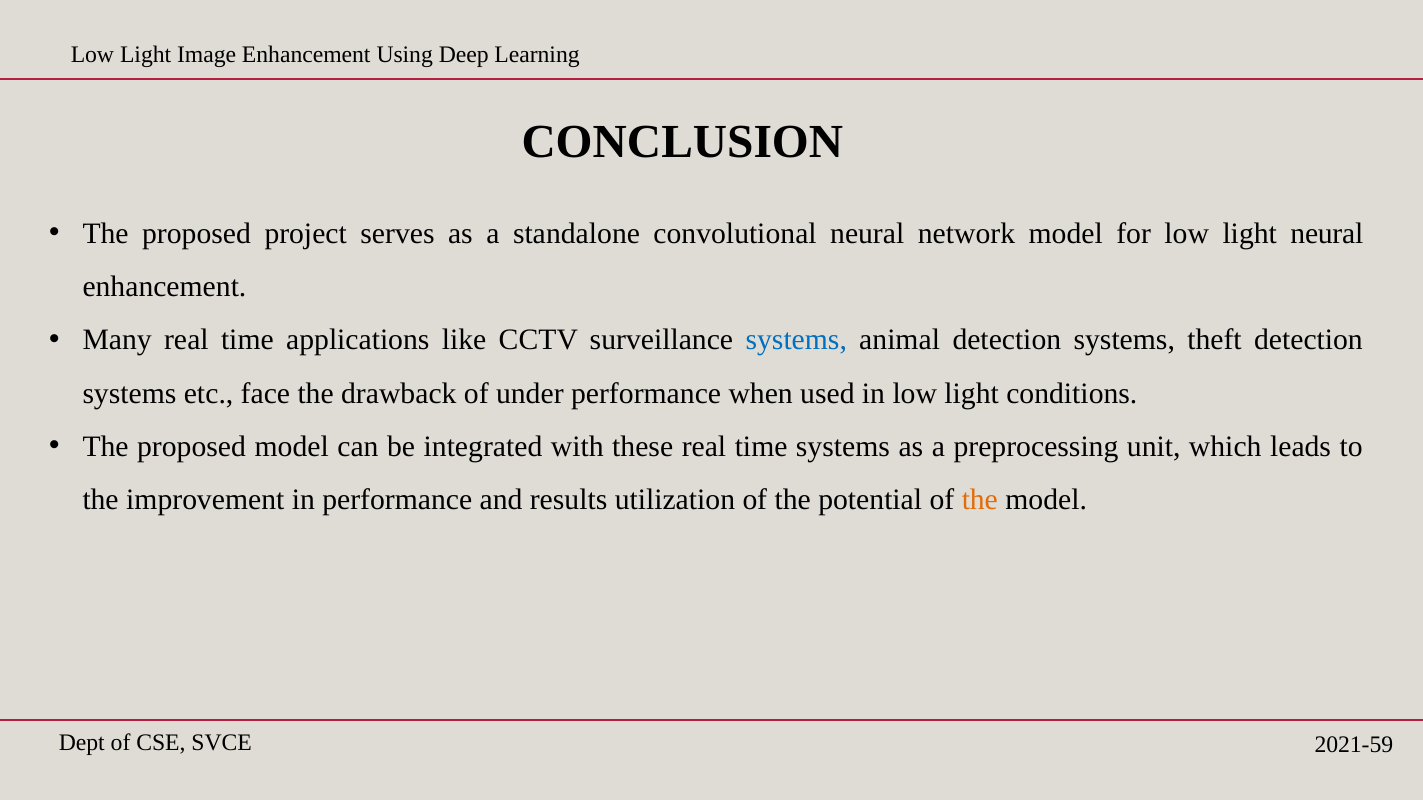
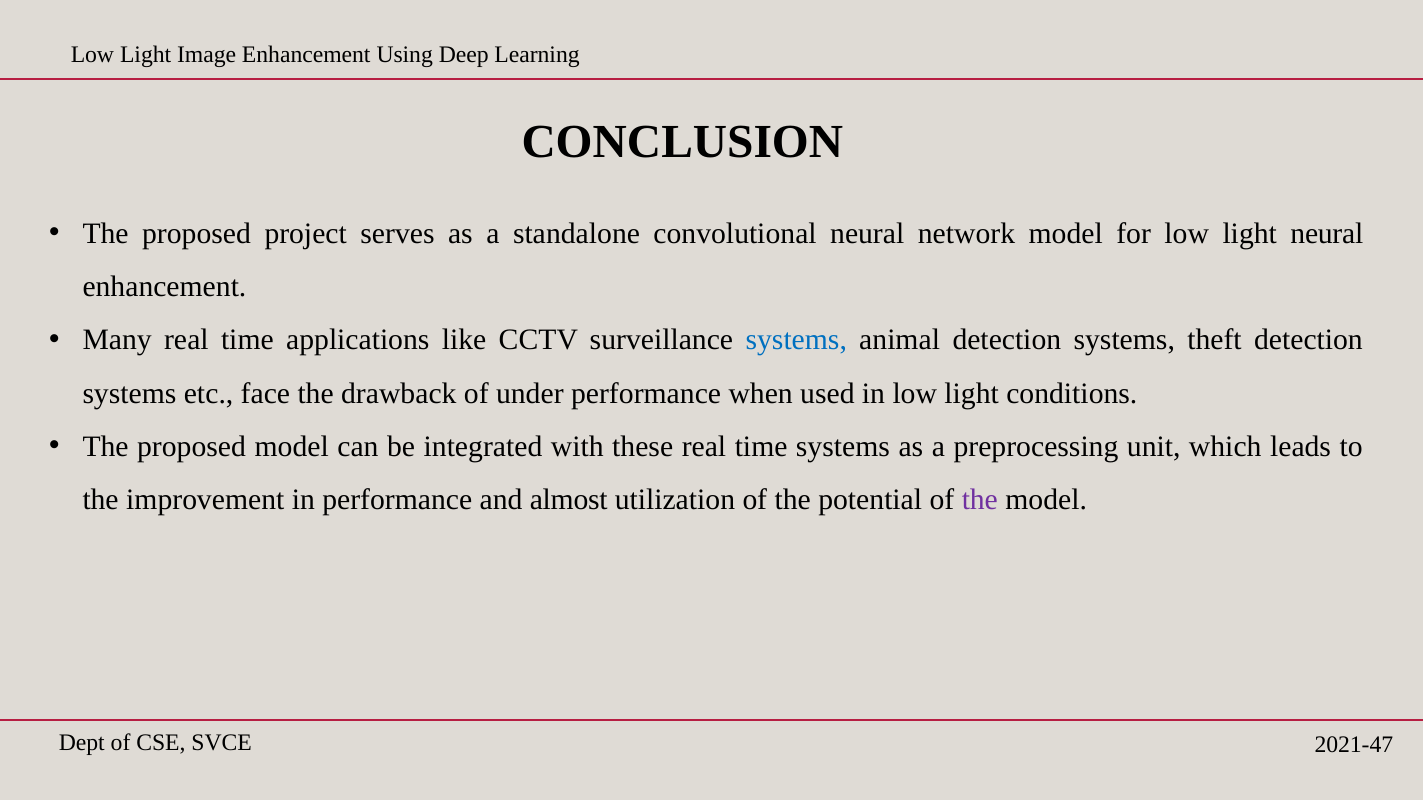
results: results -> almost (569, 500)
the colour: orange -> purple (980, 500)
2021-59: 2021-59 -> 2021-47 (1354, 745)
